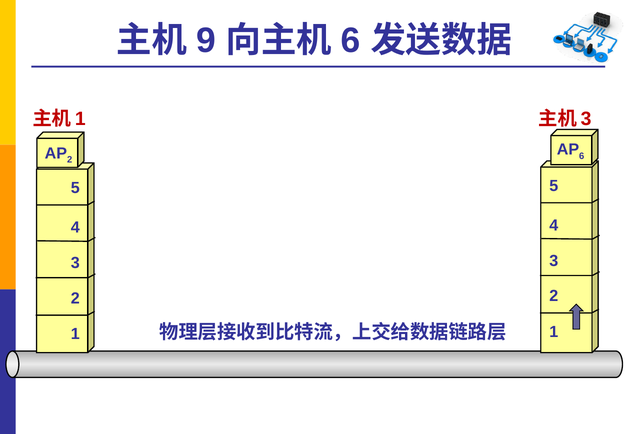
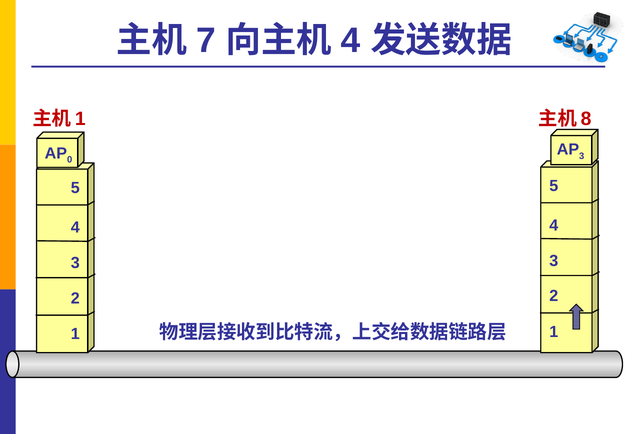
9: 9 -> 7 (206, 40)
6: 6 -> 4 (351, 40)
3: 3 -> 8 (586, 119)
6: 6 -> 3 (582, 156)
2: 2 -> 0 (70, 160)
